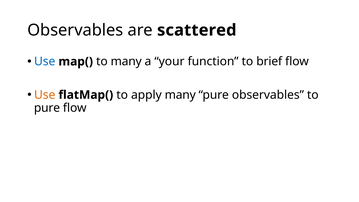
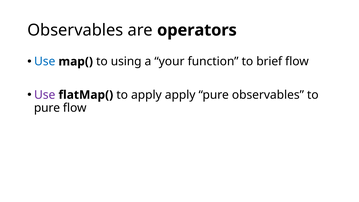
scattered: scattered -> operators (197, 30)
to many: many -> using (126, 61)
Use colour: orange -> purple (45, 95)
apply many: many -> apply (180, 95)
